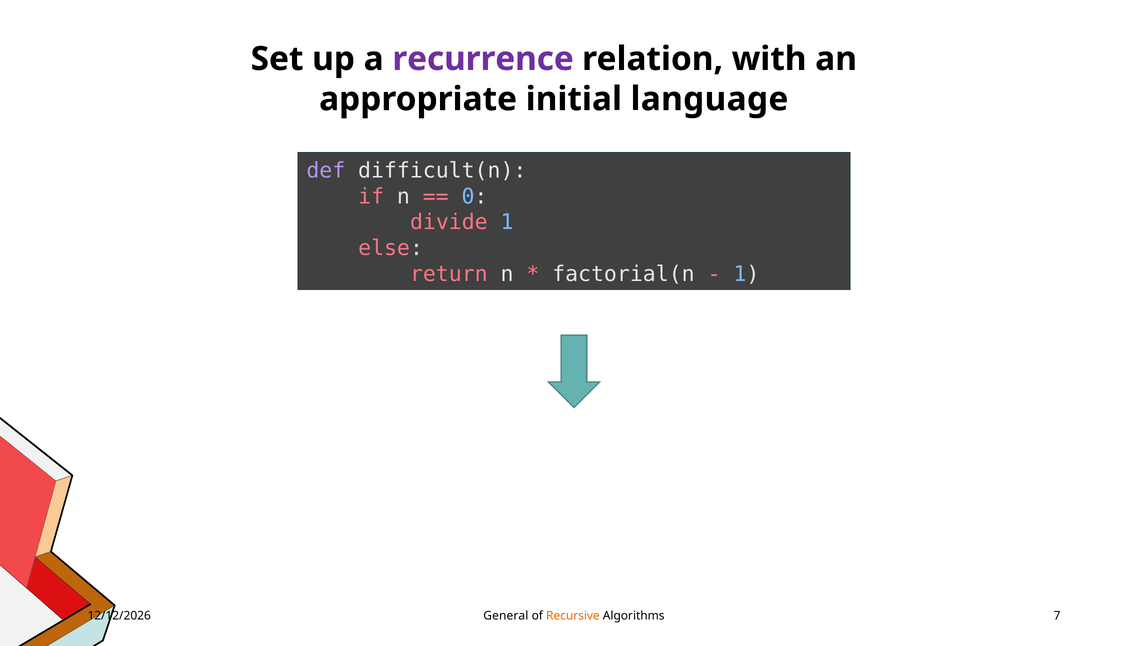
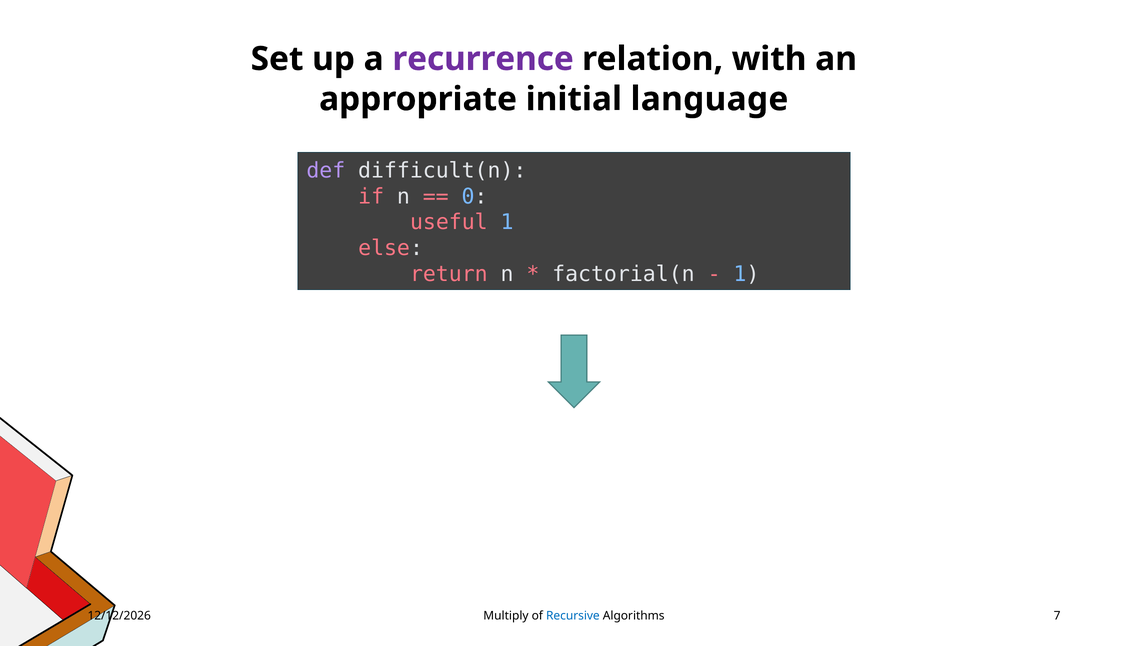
divide: divide -> useful (449, 222)
General: General -> Multiply (506, 616)
Recursive colour: orange -> blue (573, 616)
